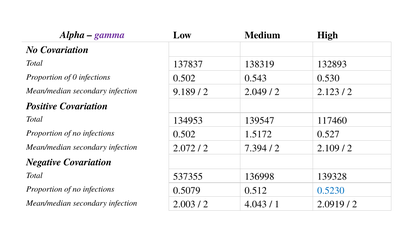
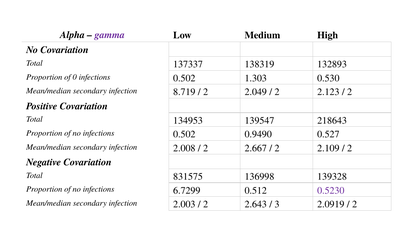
137837: 137837 -> 137337 (188, 64)
0.543: 0.543 -> 1.303 (256, 78)
9.189: 9.189 -> 8.719 (184, 92)
117460: 117460 -> 218643 (332, 121)
1.5172: 1.5172 -> 0.9490 (258, 135)
2.072: 2.072 -> 2.008 (184, 148)
7.394: 7.394 -> 2.667 (256, 148)
537355: 537355 -> 831575 (188, 177)
0.5079: 0.5079 -> 6.7299 (187, 191)
0.5230 colour: blue -> purple (331, 191)
4.043: 4.043 -> 2.643 (256, 205)
1: 1 -> 3 (277, 205)
